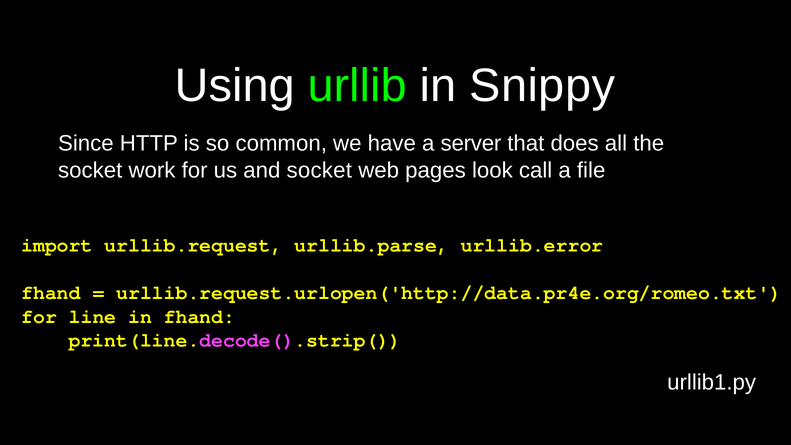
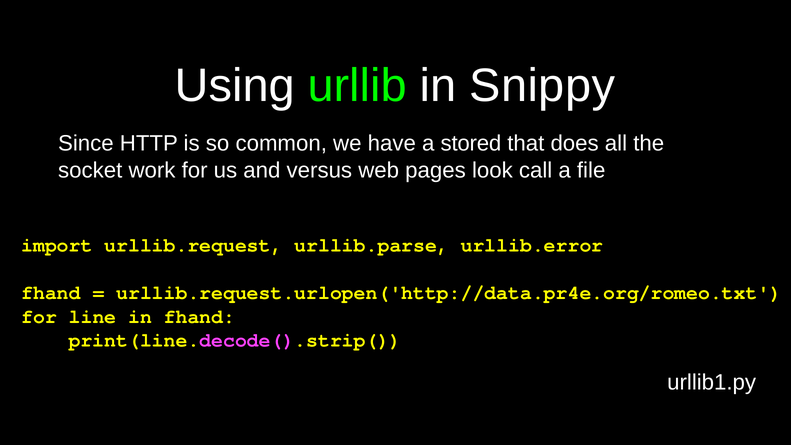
server: server -> stored (471, 143)
and socket: socket -> versus (319, 170)
